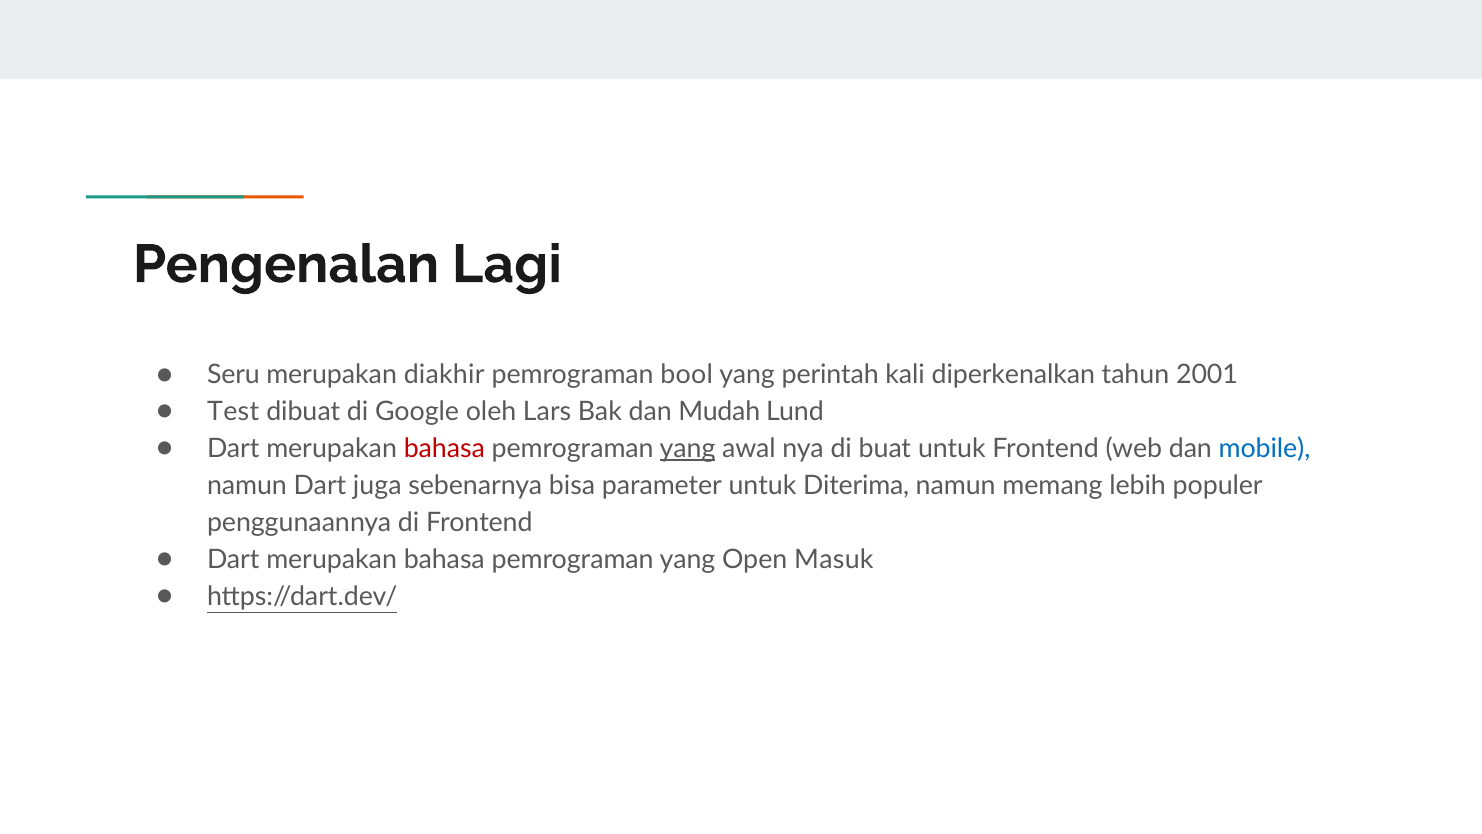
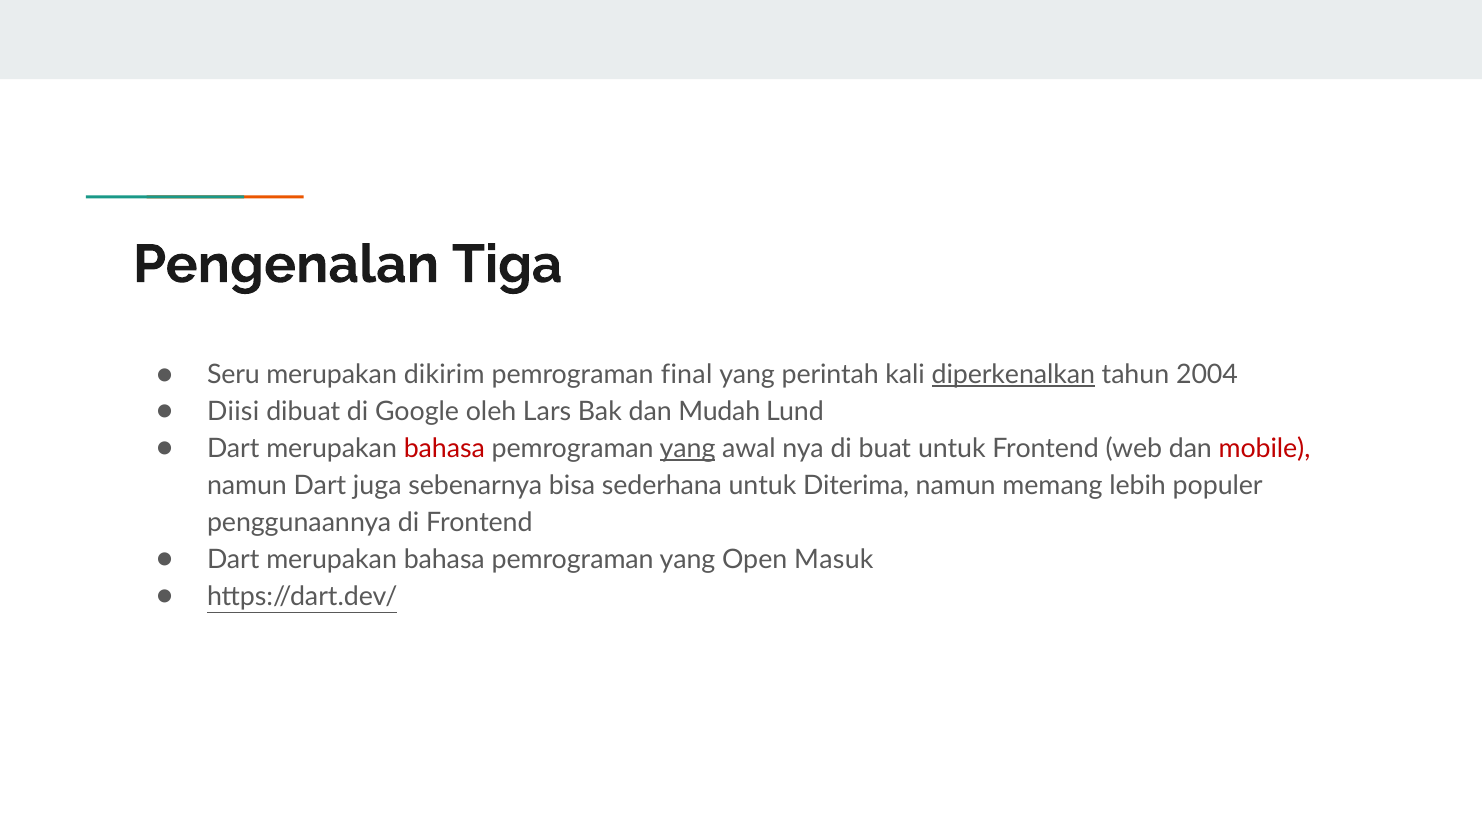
Lagi: Lagi -> Tiga (507, 264)
diakhir: diakhir -> dikirim (444, 374)
bool: bool -> final (687, 374)
diperkenalkan underline: none -> present (1013, 374)
2001: 2001 -> 2004 (1207, 374)
Test: Test -> Diisi (233, 411)
mobile colour: blue -> red (1265, 448)
parameter: parameter -> sederhana (662, 485)
